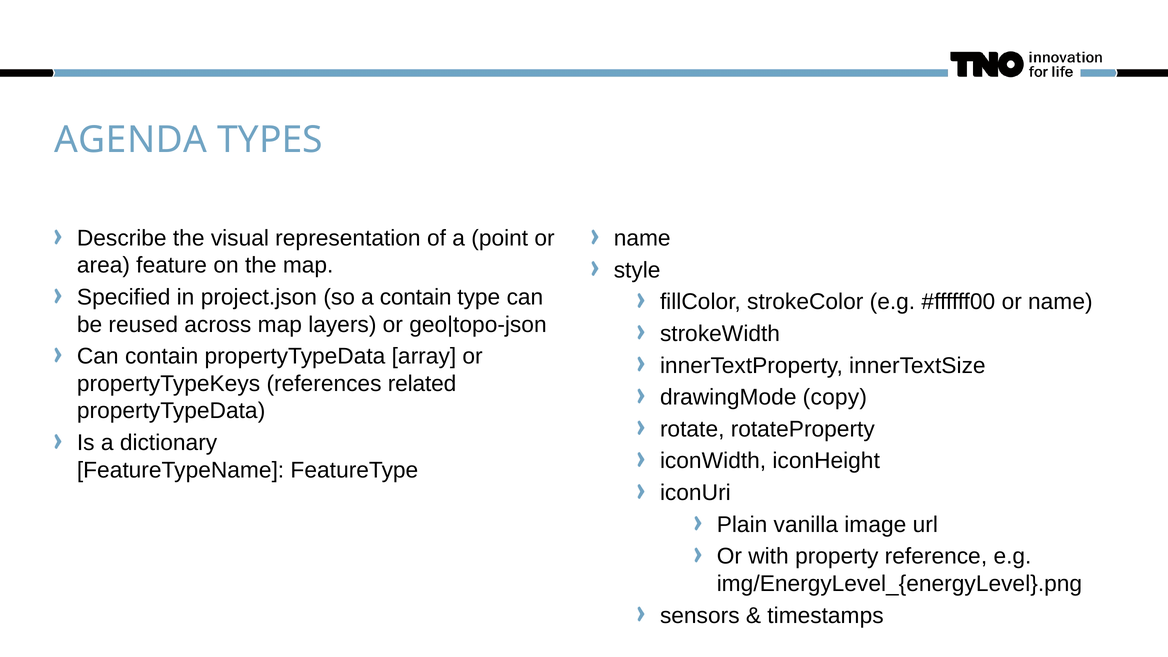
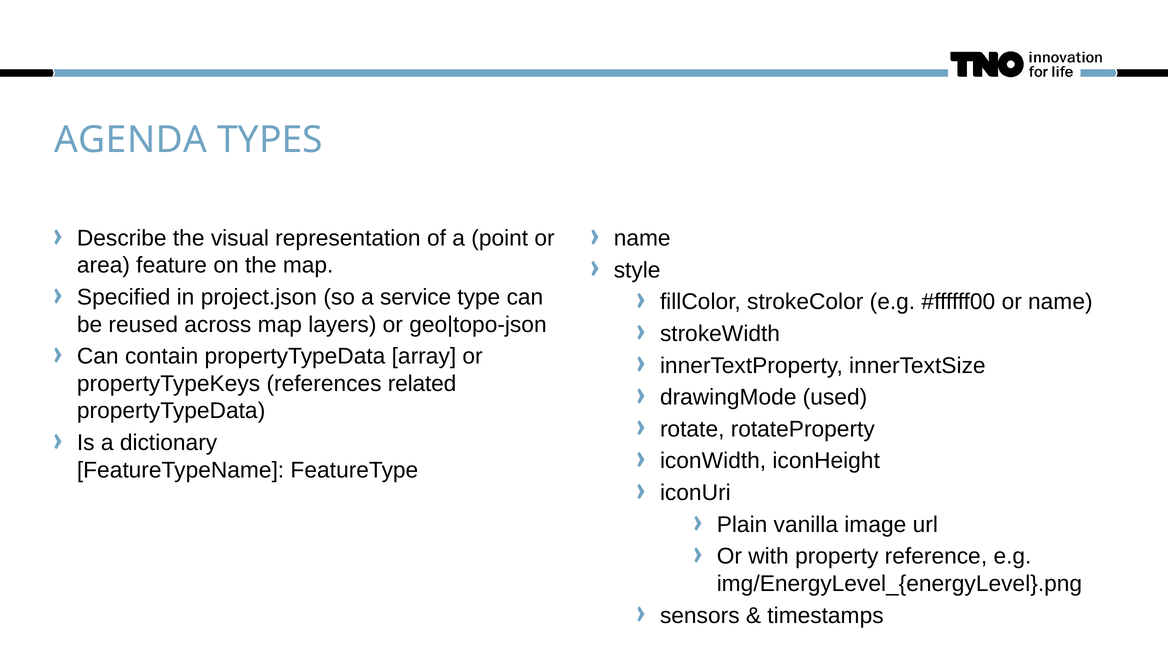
a contain: contain -> service (416, 297)
copy: copy -> used (835, 397)
